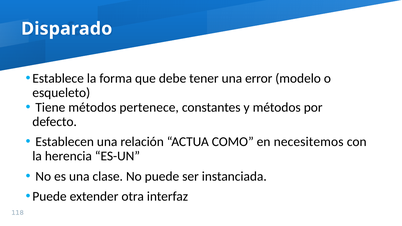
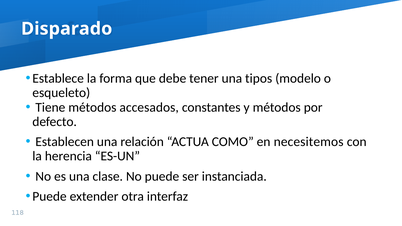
error: error -> tipos (259, 78)
pertenece: pertenece -> accesados (149, 107)
